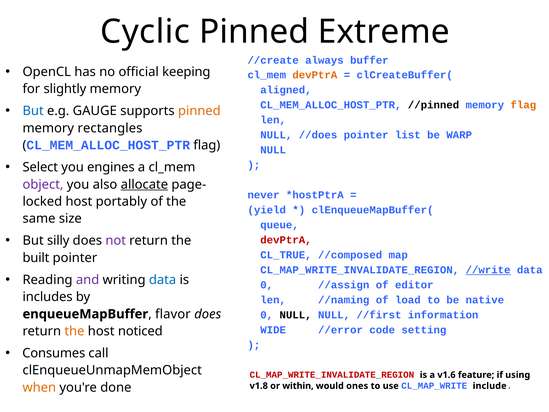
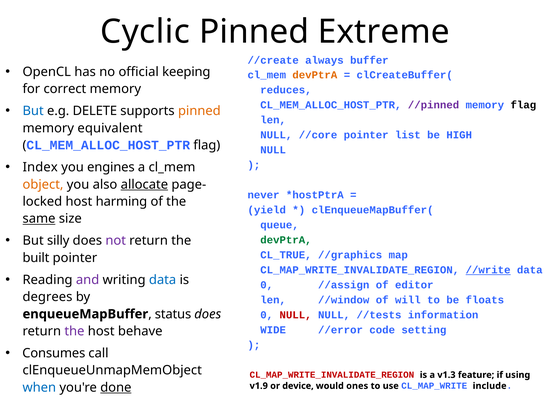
slightly: slightly -> correct (65, 89)
aligned: aligned -> reduces (286, 90)
//pinned colour: black -> purple (434, 105)
flag colour: orange -> black (523, 105)
GAUGE: GAUGE -> DELETE (95, 111)
rectangles: rectangles -> equivalent (110, 128)
//does: //does -> //core (318, 135)
WARP: WARP -> HIGH (459, 135)
Select: Select -> Index (40, 167)
object colour: purple -> orange (43, 184)
portably: portably -> harming (121, 201)
same underline: none -> present (39, 219)
devPtrA colour: red -> green (286, 240)
//composed: //composed -> //graphics (350, 255)
includes: includes -> degrees (47, 297)
//naming: //naming -> //window (344, 300)
load: load -> will (408, 300)
native: native -> floats (485, 300)
flavor: flavor -> status (173, 314)
NULL colour: black -> red (296, 315)
//first: //first -> //tests (379, 315)
the colour: orange -> purple (74, 331)
noticed: noticed -> behave (140, 331)
v1.6: v1.6 -> v1.3 (446, 375)
when colour: orange -> blue (39, 387)
done underline: none -> present (116, 387)
v1.8: v1.8 -> v1.9 (259, 386)
within: within -> device (298, 386)
